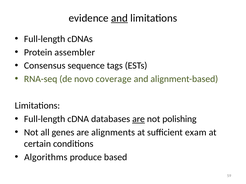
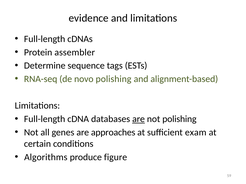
and underline: present -> none (119, 18)
Consensus: Consensus -> Determine (45, 66)
novo coverage: coverage -> polishing (114, 79)
alignments: alignments -> approaches (113, 133)
based: based -> figure (116, 158)
